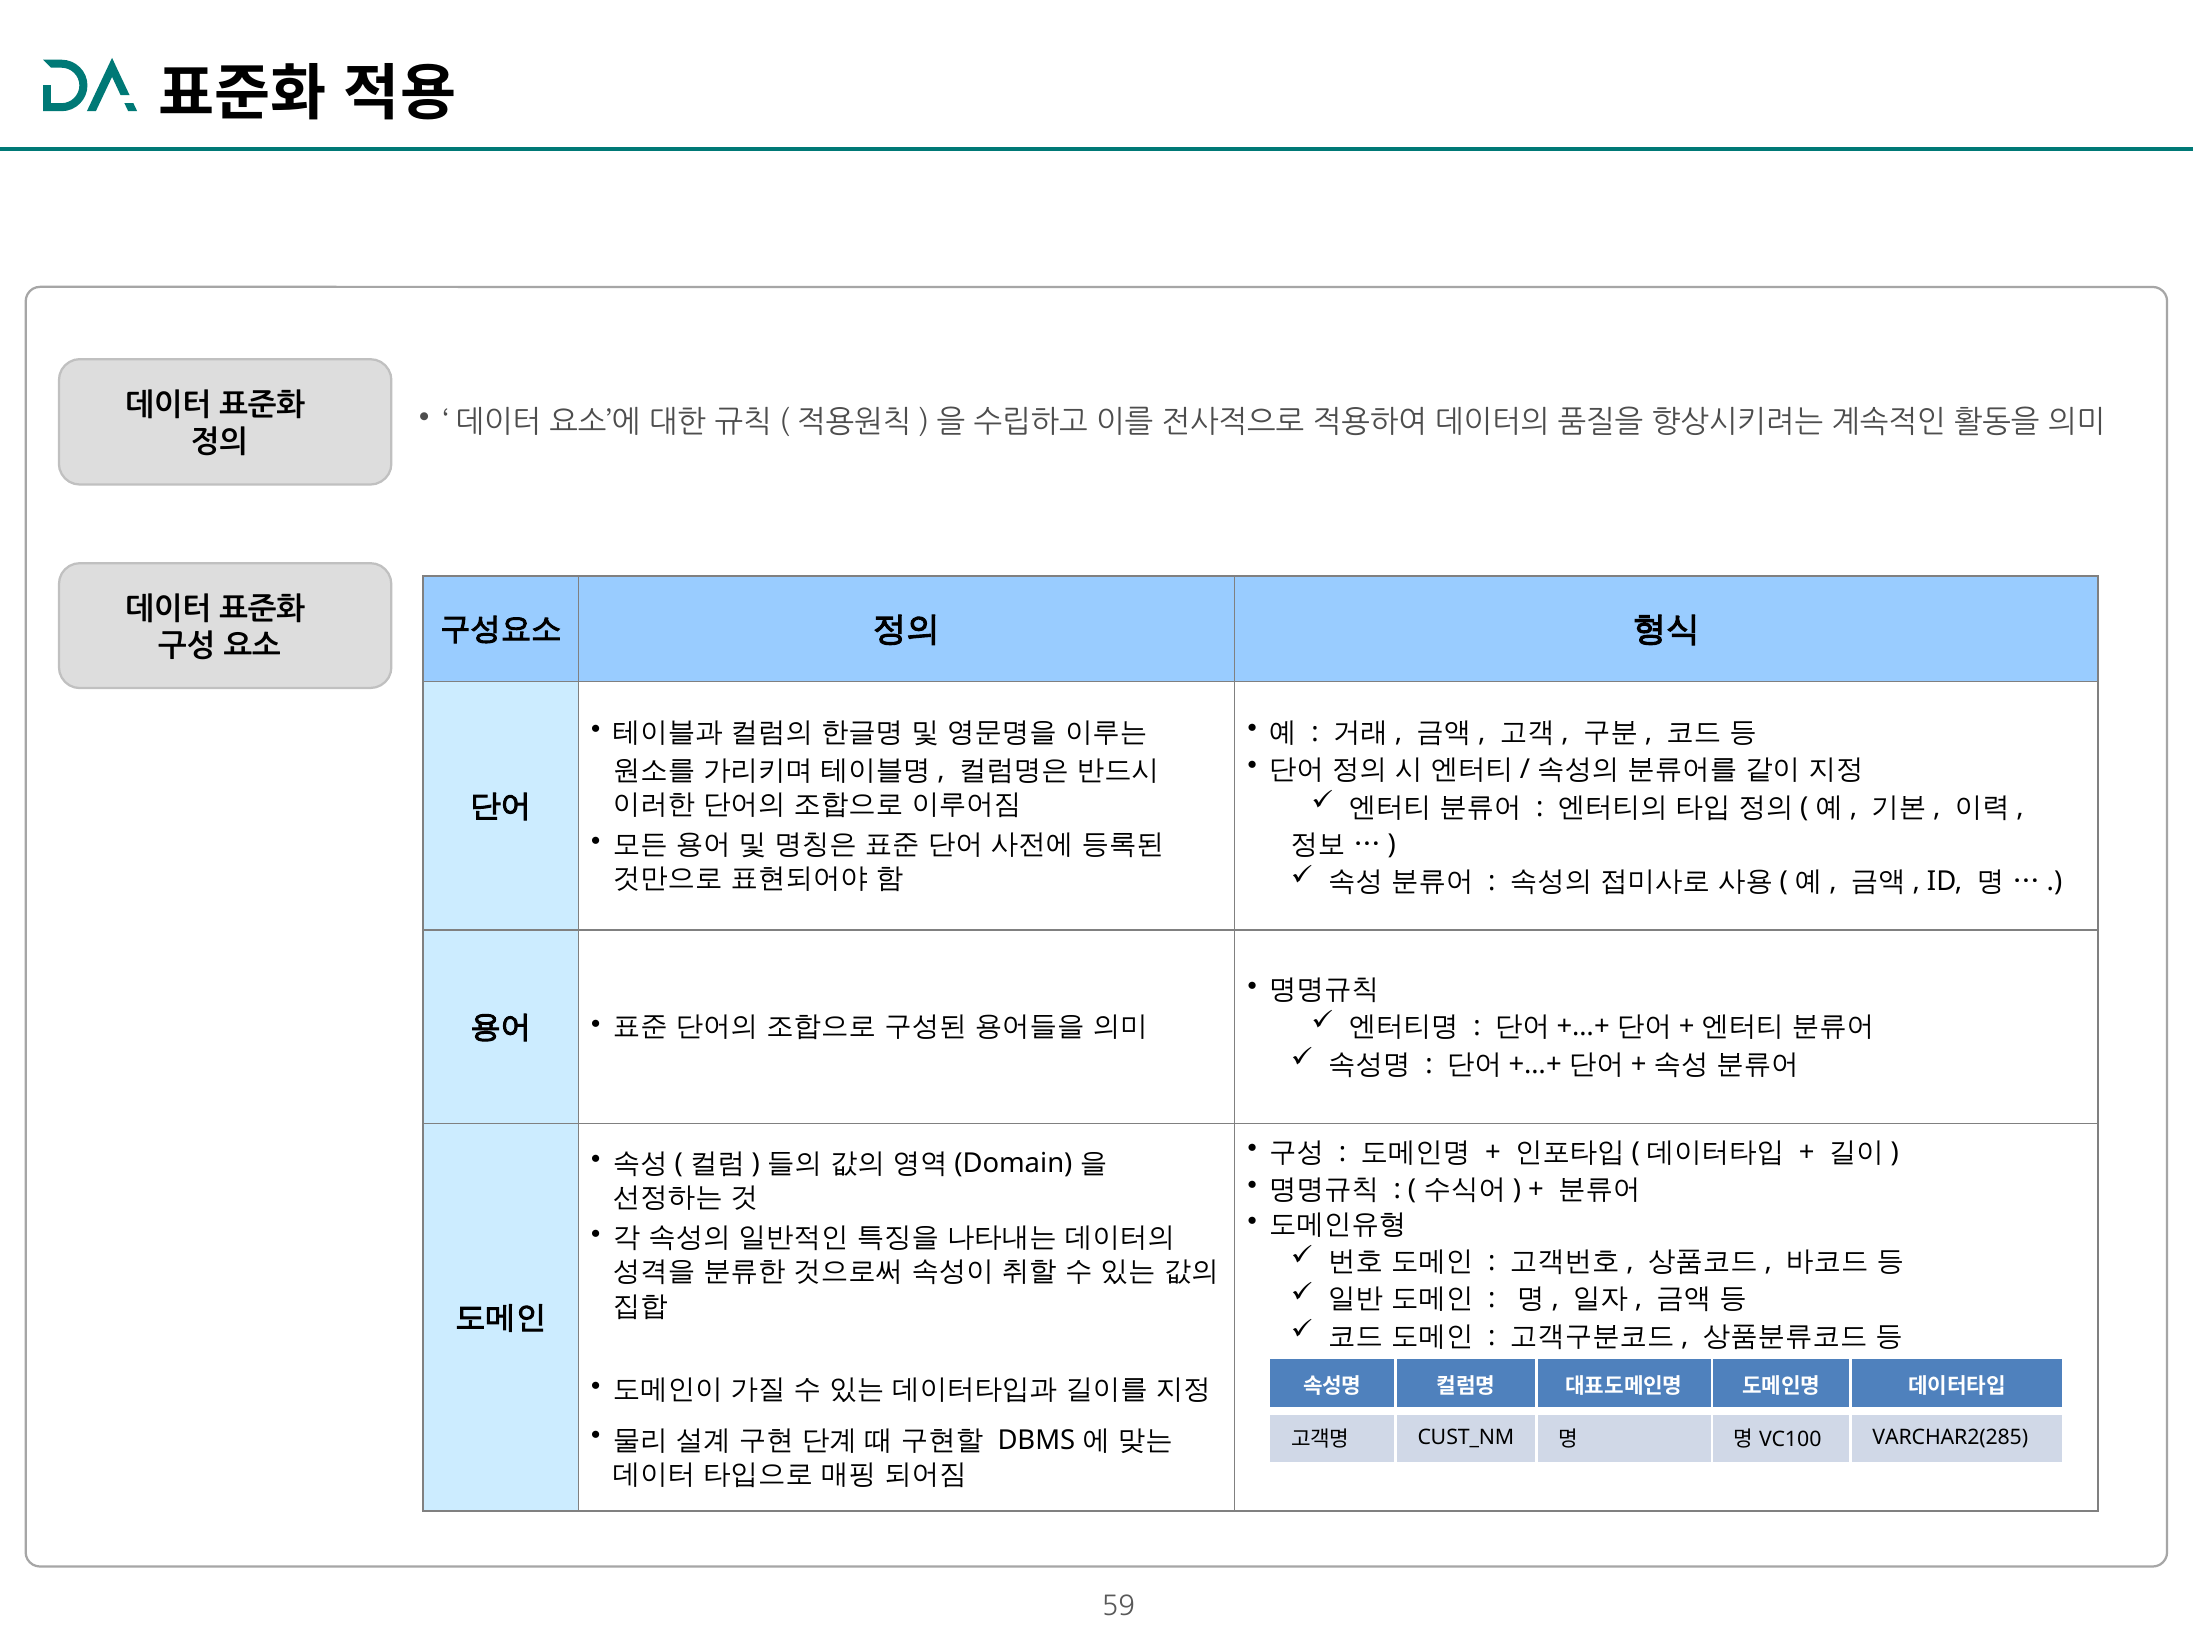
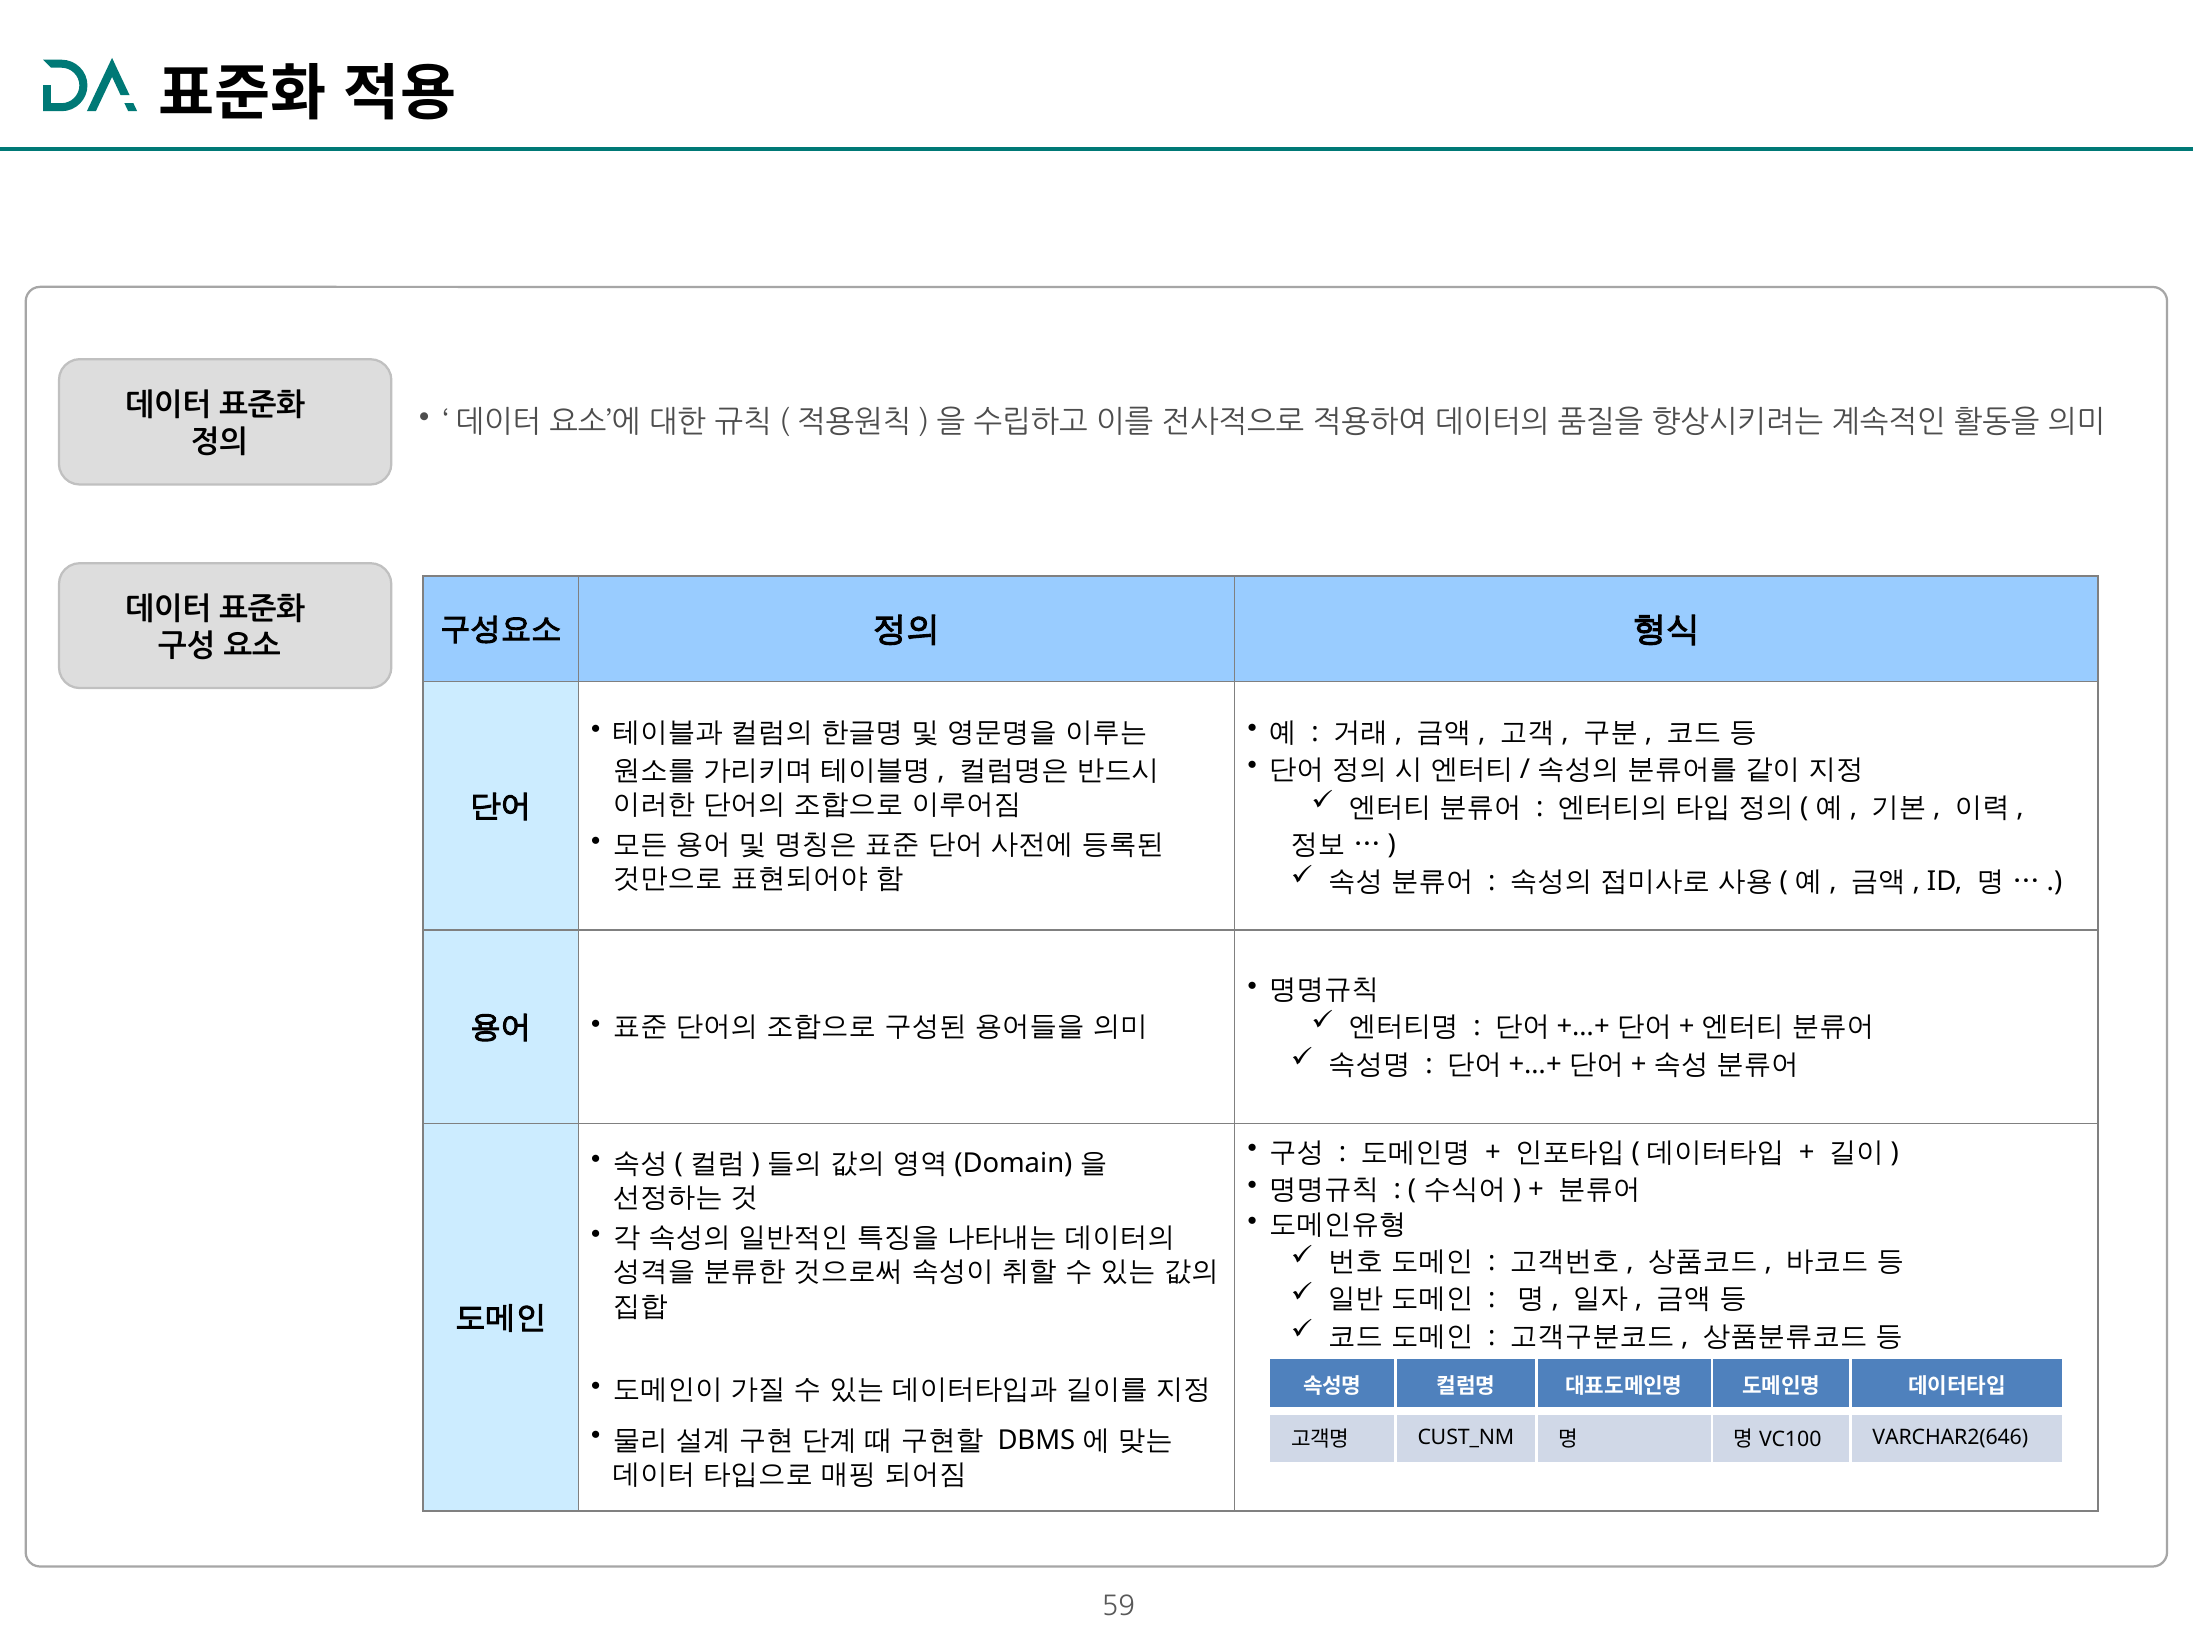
VARCHAR2(285: VARCHAR2(285 -> VARCHAR2(646 (1950, 1437)
